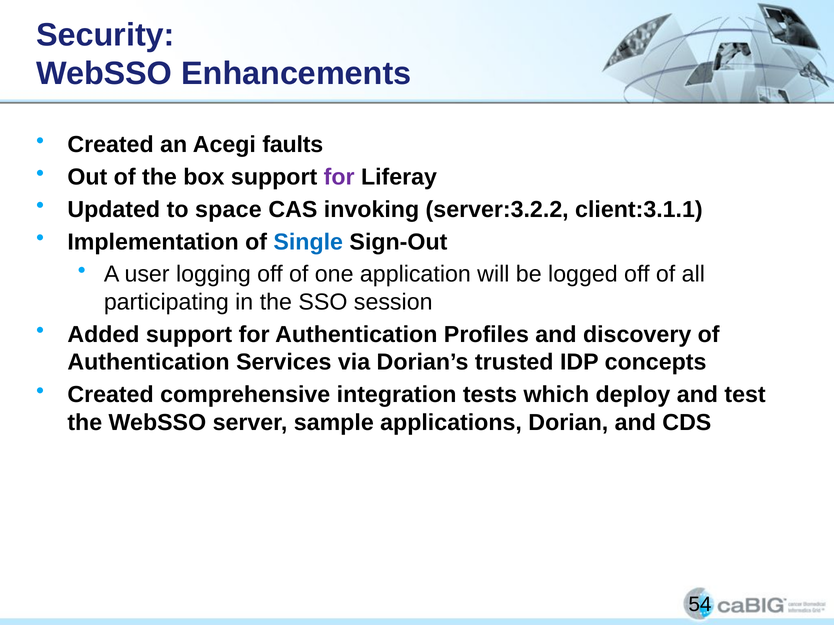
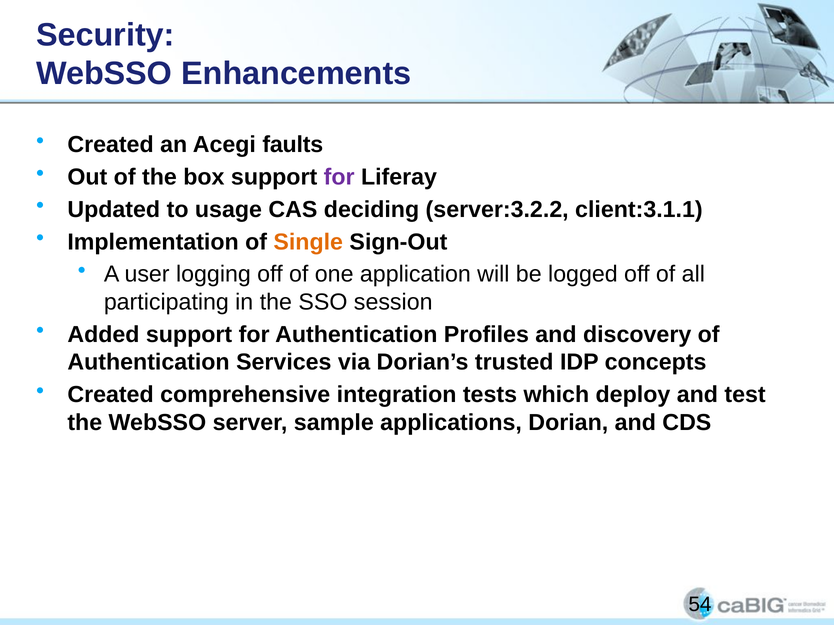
space: space -> usage (228, 210)
invoking: invoking -> deciding (372, 210)
Single colour: blue -> orange (308, 242)
